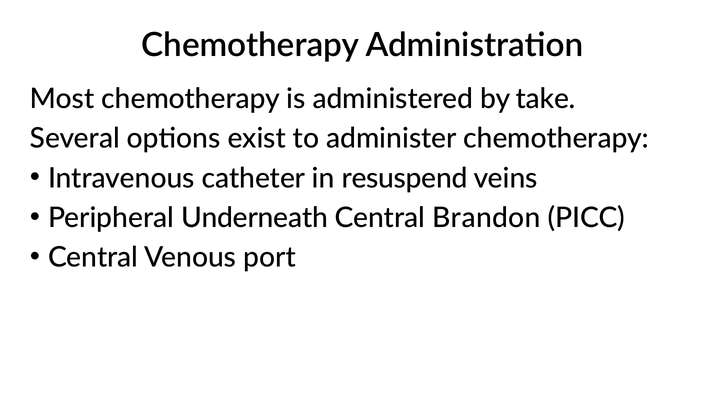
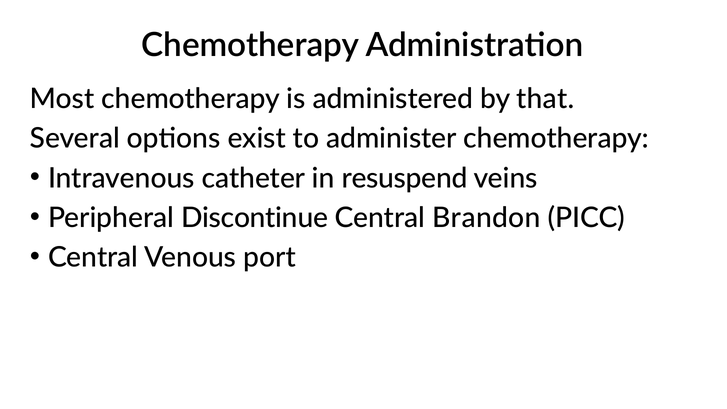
take: take -> that (545, 99)
Underneath: Underneath -> Discontinue (255, 218)
